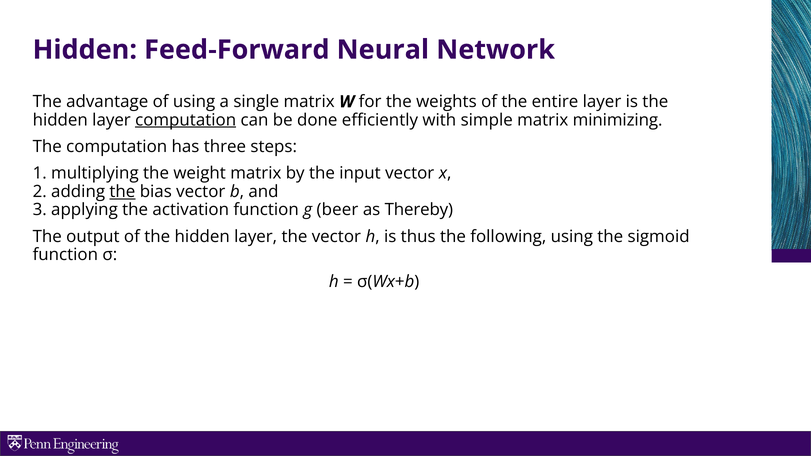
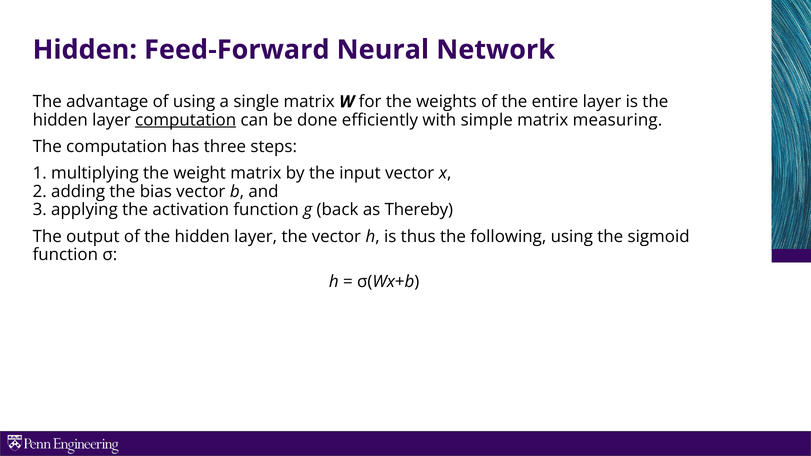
minimizing: minimizing -> measuring (617, 120)
the underline: present -> none (122, 192)
beer: beer -> back (338, 210)
